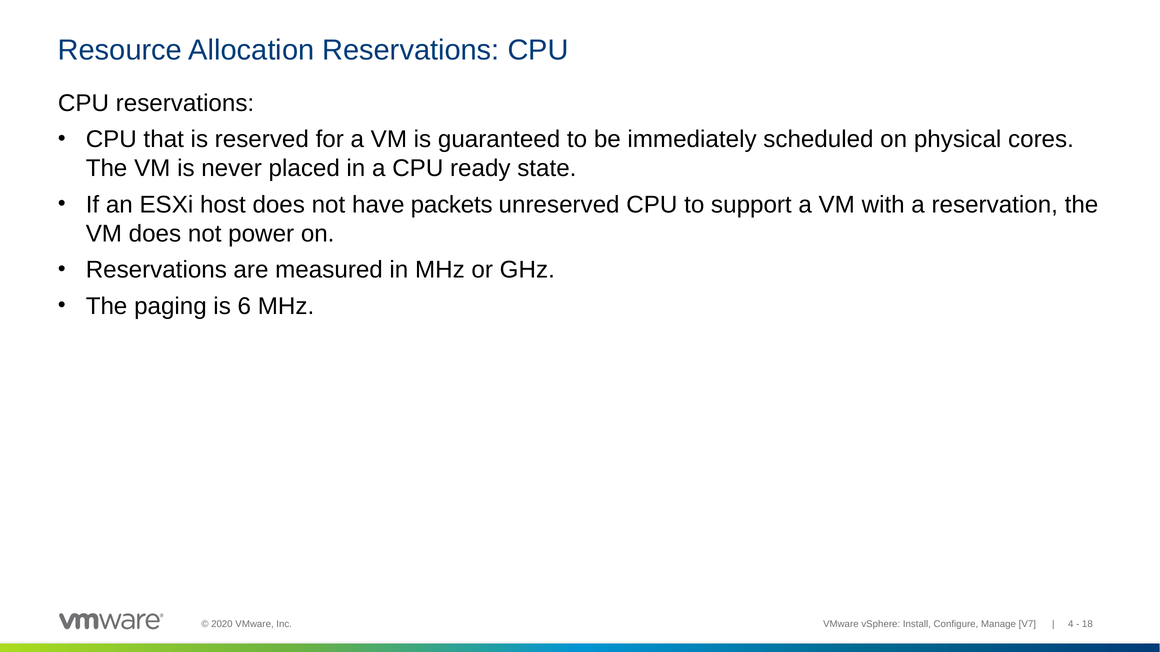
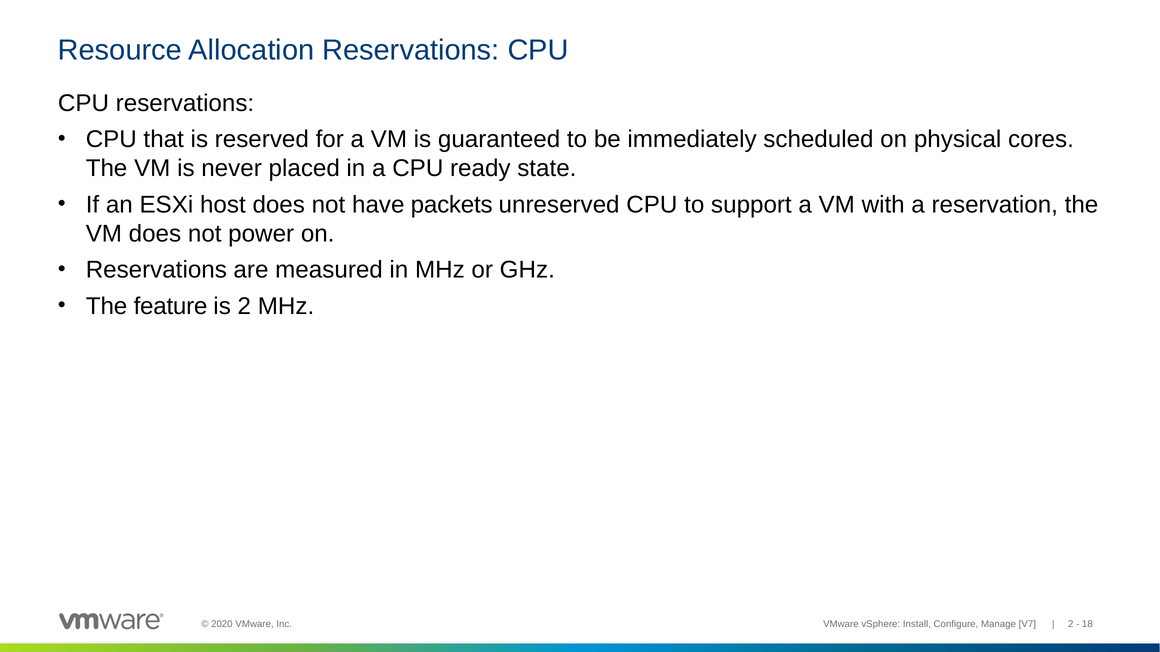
paging: paging -> feature (171, 306)
is 6: 6 -> 2 (244, 306)
4: 4 -> 2 (1071, 625)
